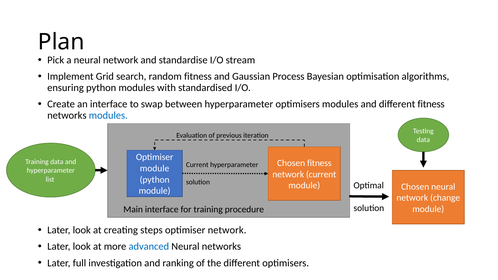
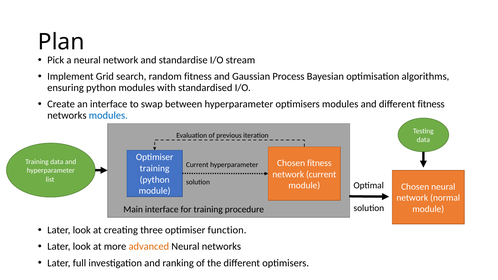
module: module -> training (155, 169)
change: change -> normal (445, 198)
steps: steps -> three (152, 230)
optimiser network: network -> function (227, 230)
advanced colour: blue -> orange (149, 247)
